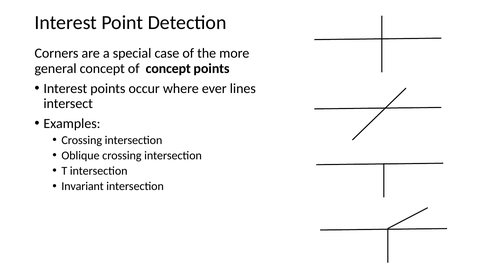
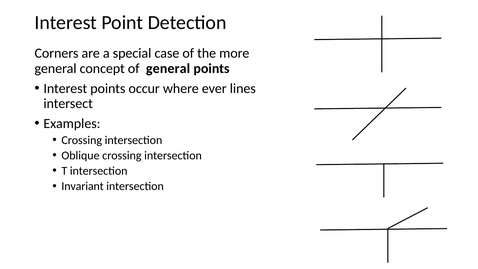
of concept: concept -> general (168, 68)
